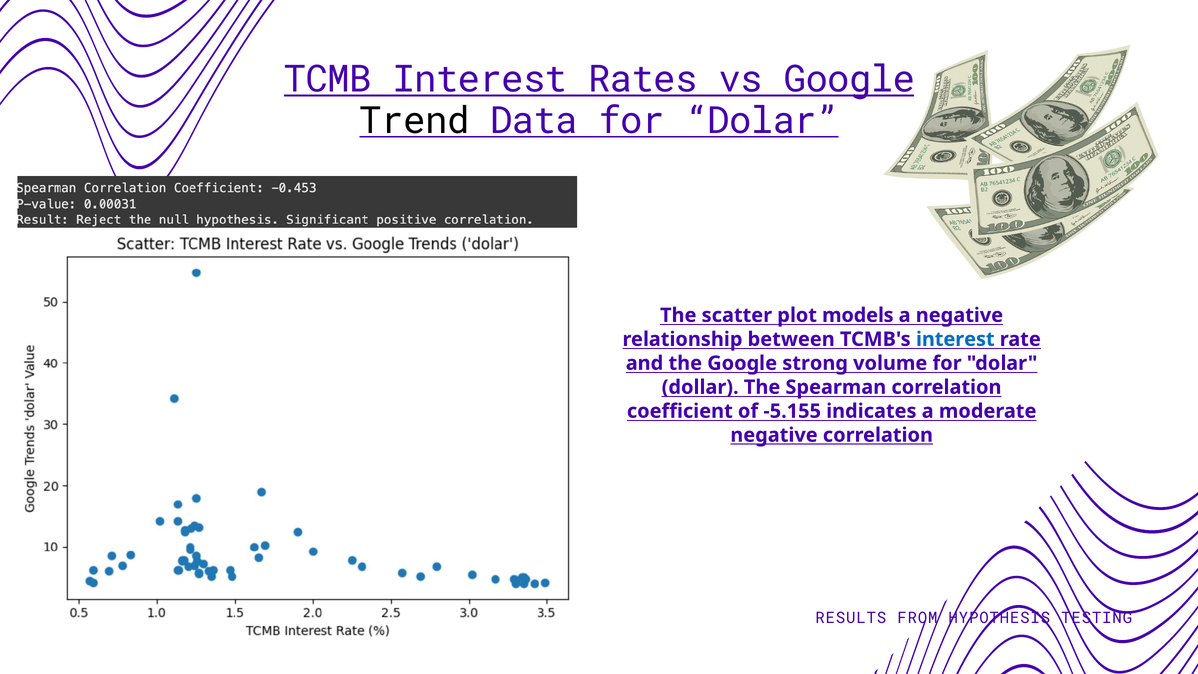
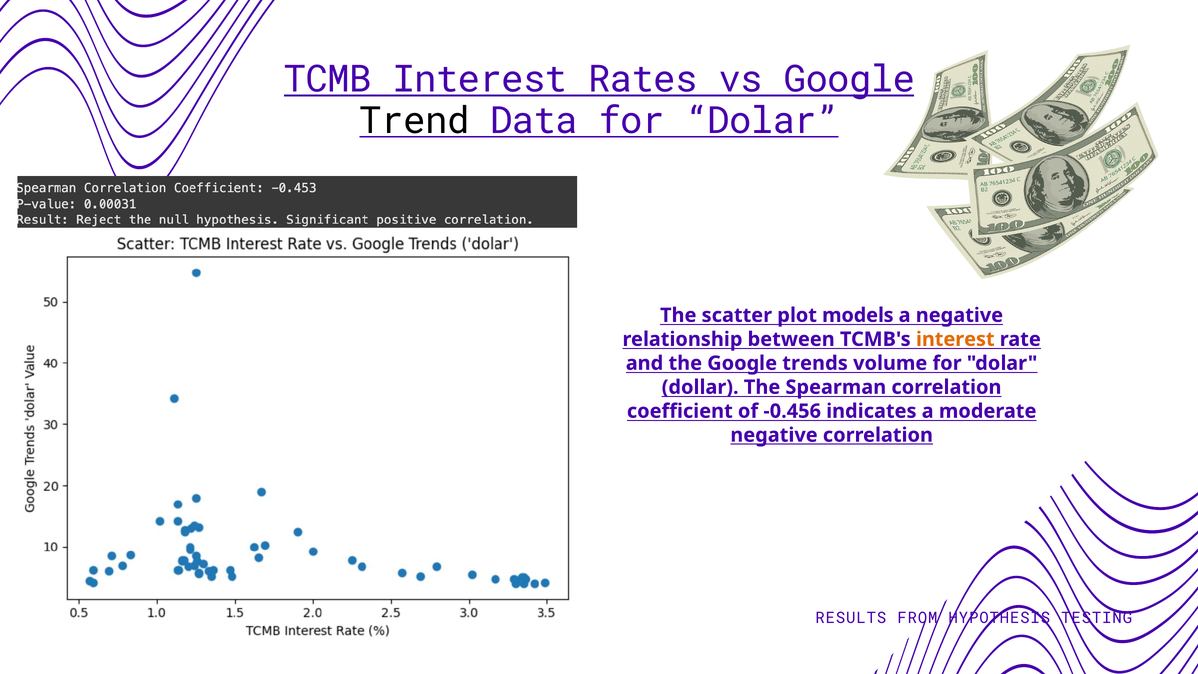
interest colour: blue -> orange (955, 339)
strong: strong -> trends (815, 363)
-5.155: -5.155 -> -0.456 (792, 411)
